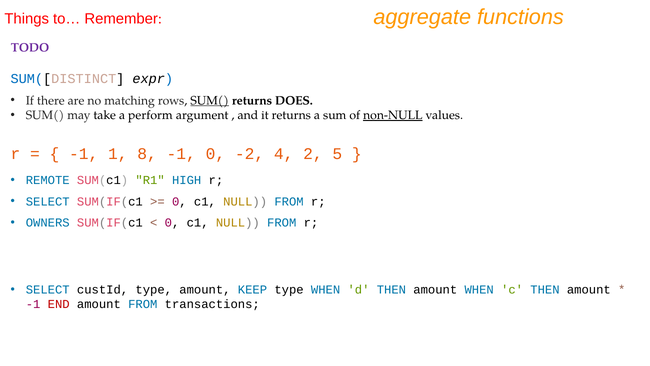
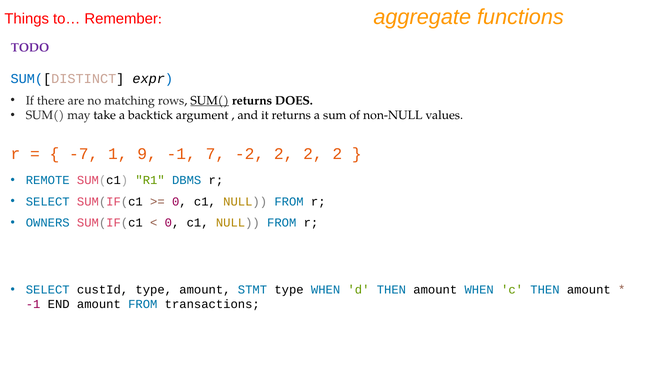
perform: perform -> backtick (150, 115)
non-NULL underline: present -> none (393, 115)
-1: -1 -> -7 (84, 154)
8: 8 -> 9 (147, 154)
-1 0: 0 -> 7 (215, 154)
-2 4: 4 -> 2 (284, 154)
5: 5 -> 2 (337, 154)
HIGH: HIGH -> DBMS (187, 180)
KEEP: KEEP -> STMT (252, 289)
END colour: red -> black (59, 304)
